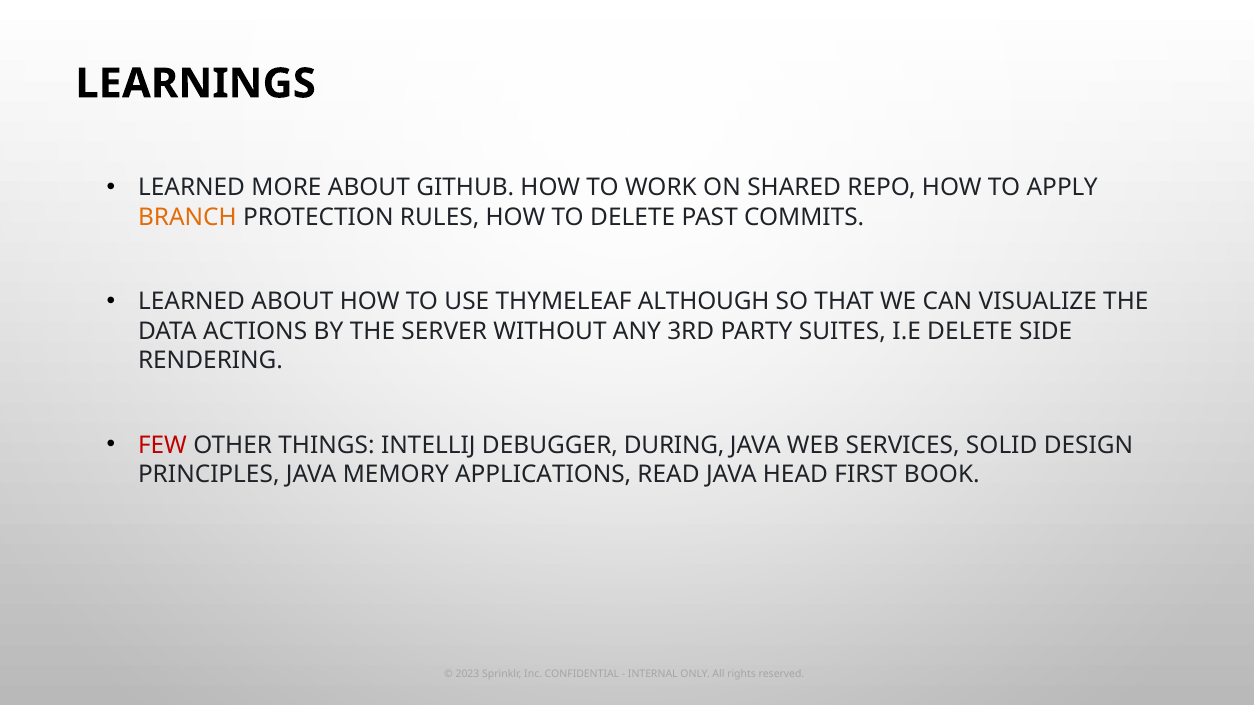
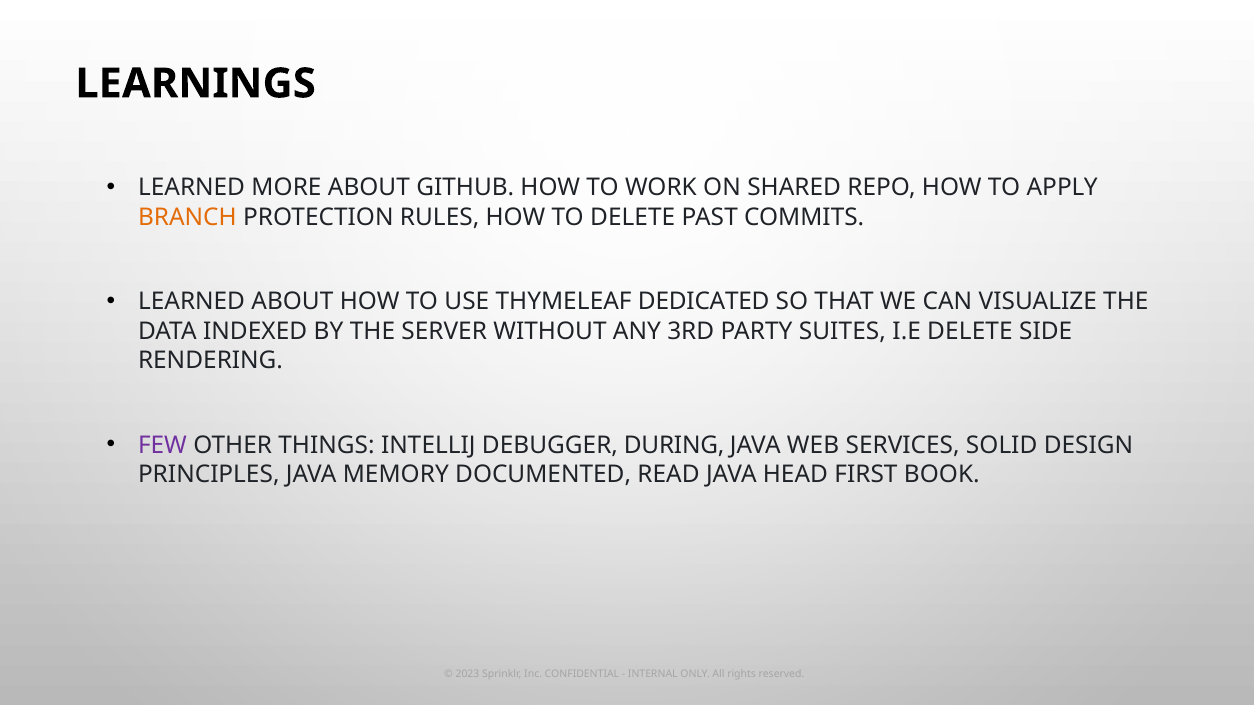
ALTHOUGH: ALTHOUGH -> DEDICATED (704, 302)
ACTIONS: ACTIONS -> INDEXED (255, 331)
FEW colour: red -> purple (162, 445)
APPLICATIONS: APPLICATIONS -> DOCUMENTED (543, 475)
